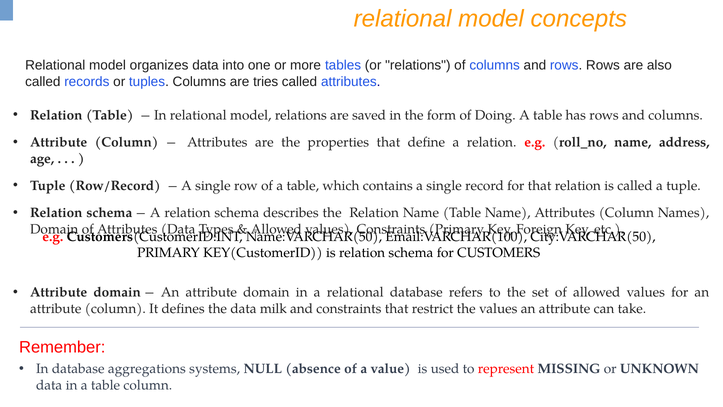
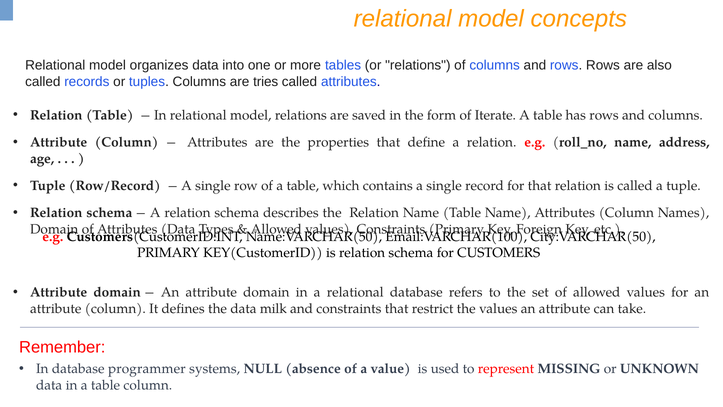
Doing: Doing -> Iterate (495, 115)
aggregations: aggregations -> programmer (147, 369)
